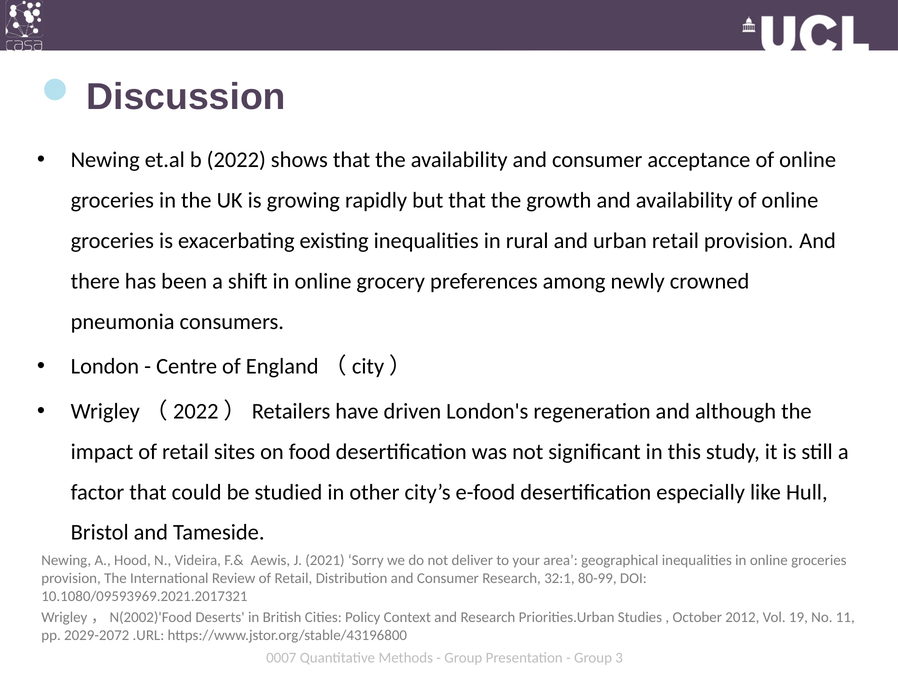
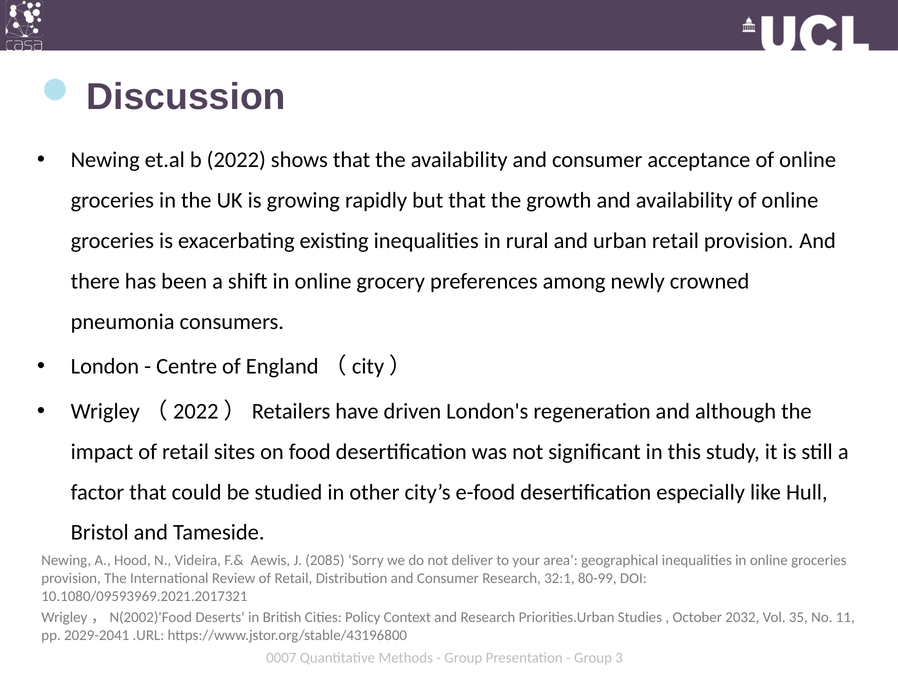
2021: 2021 -> 2085 (325, 561)
2012: 2012 -> 2032 (742, 618)
19: 19 -> 35 (798, 618)
2029-2072: 2029-2072 -> 2029-2041 (97, 636)
